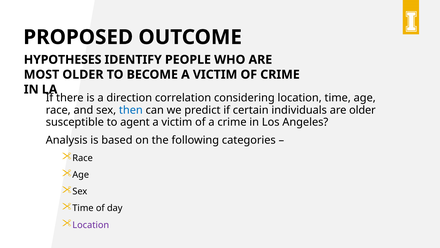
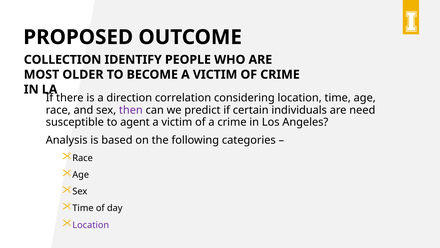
HYPOTHESES: HYPOTHESES -> COLLECTION (63, 60)
then colour: blue -> purple (131, 110)
are older: older -> need (362, 110)
